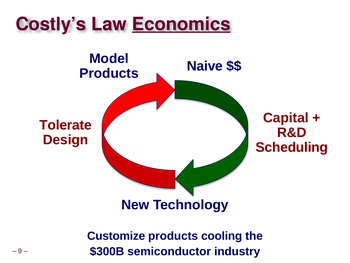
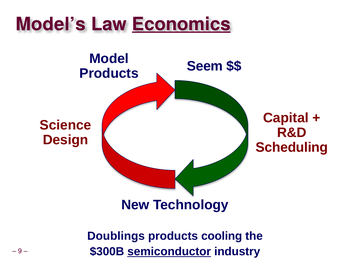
Costly’s: Costly’s -> Model’s (51, 24)
Naive: Naive -> Seem (205, 66)
Tolerate: Tolerate -> Science (65, 125)
Customize: Customize -> Doublings (116, 236)
semiconductor underline: none -> present (169, 251)
